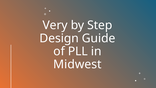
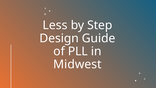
Very: Very -> Less (55, 25)
